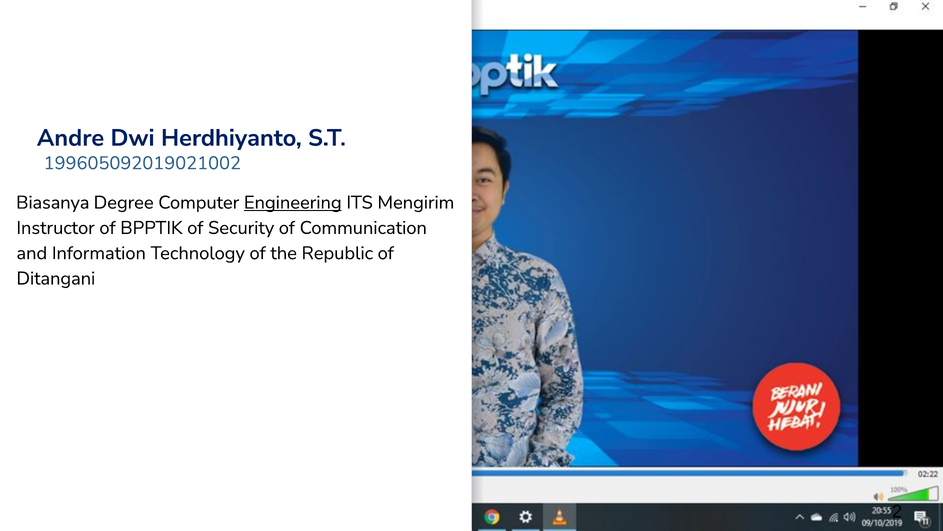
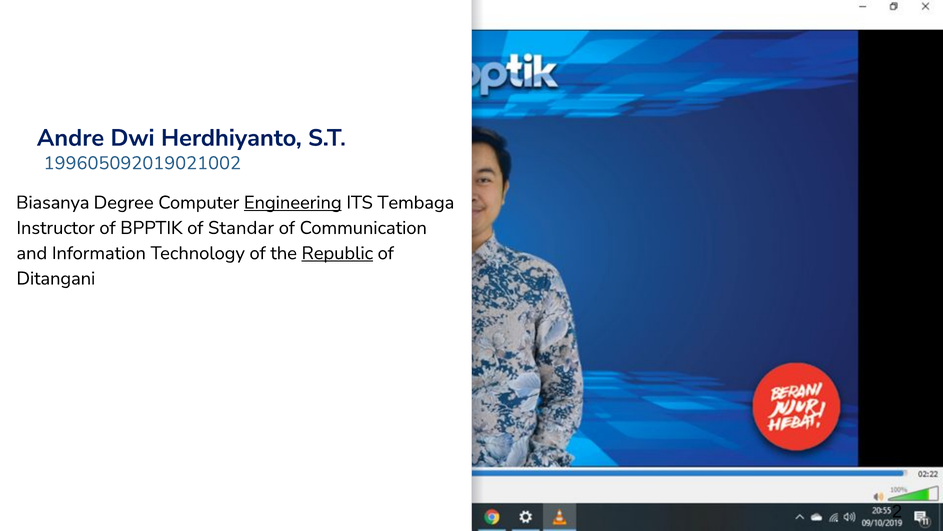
Mengirim: Mengirim -> Tembaga (416, 202)
Security: Security -> Standar (241, 228)
Republic underline: none -> present (337, 253)
